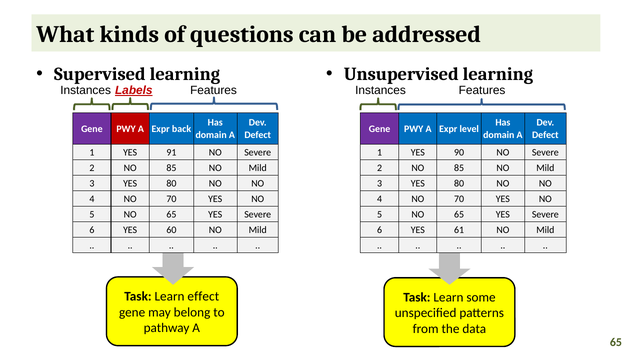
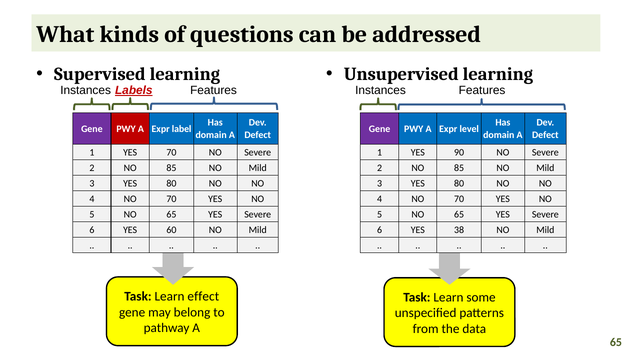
back: back -> label (182, 129)
YES 91: 91 -> 70 (171, 152)
61: 61 -> 38 (459, 229)
